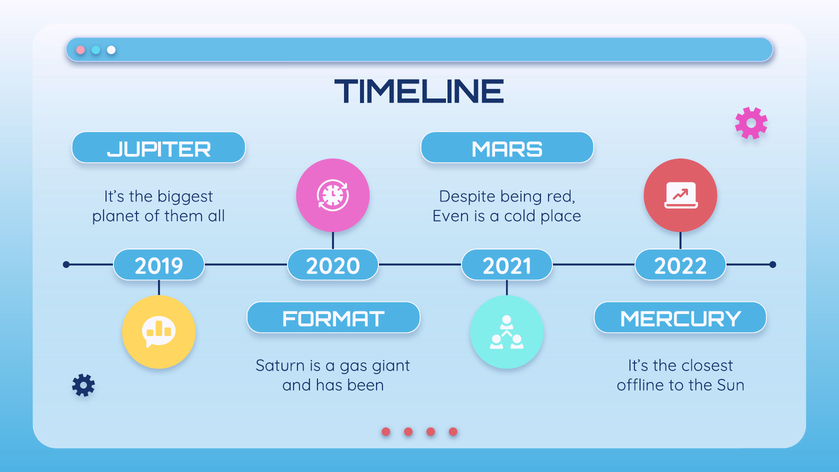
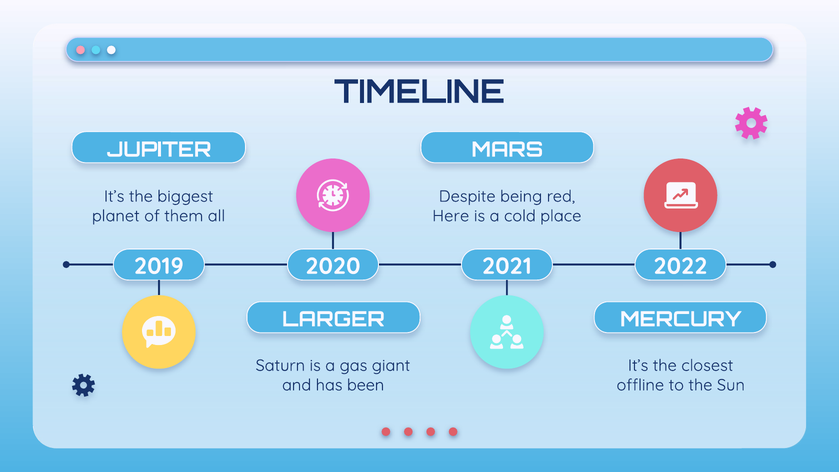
Even: Even -> Here (451, 216)
FORMAT: FORMAT -> LARGER (333, 319)
